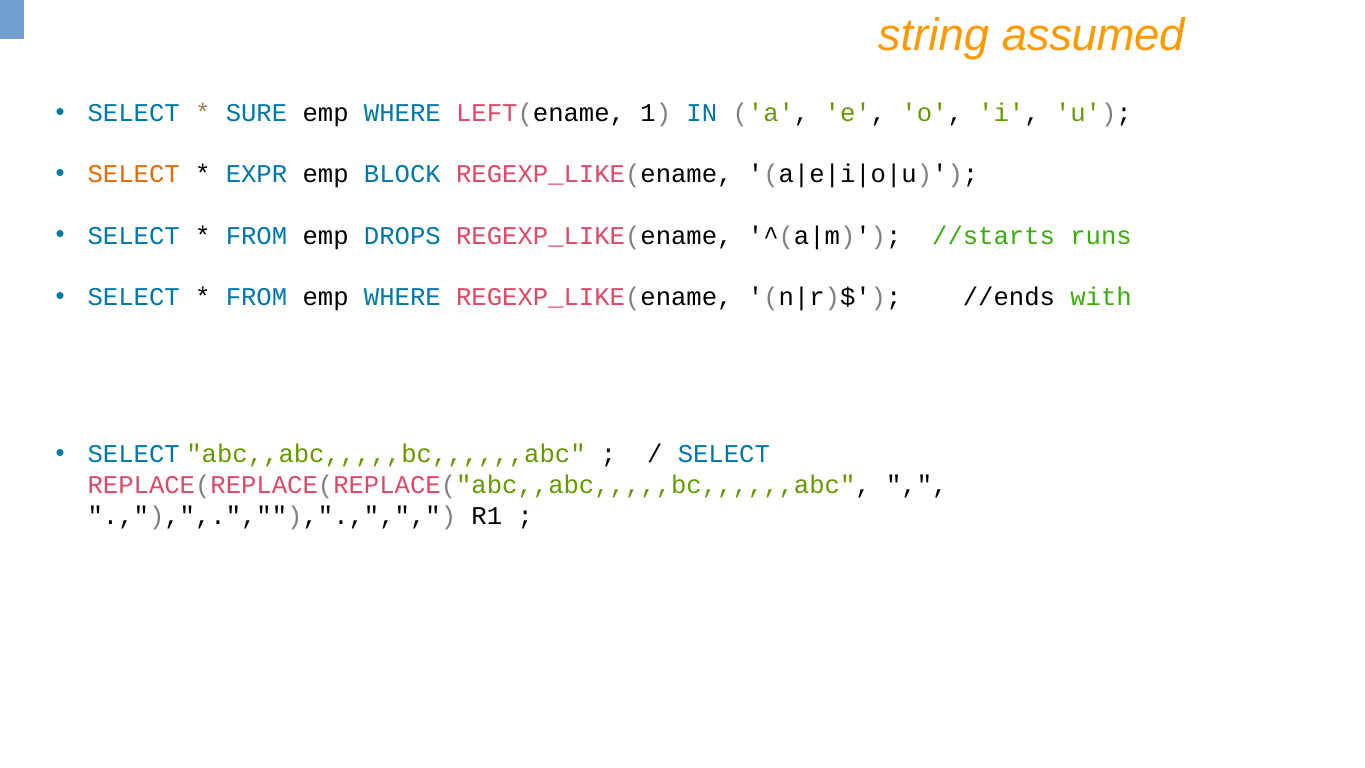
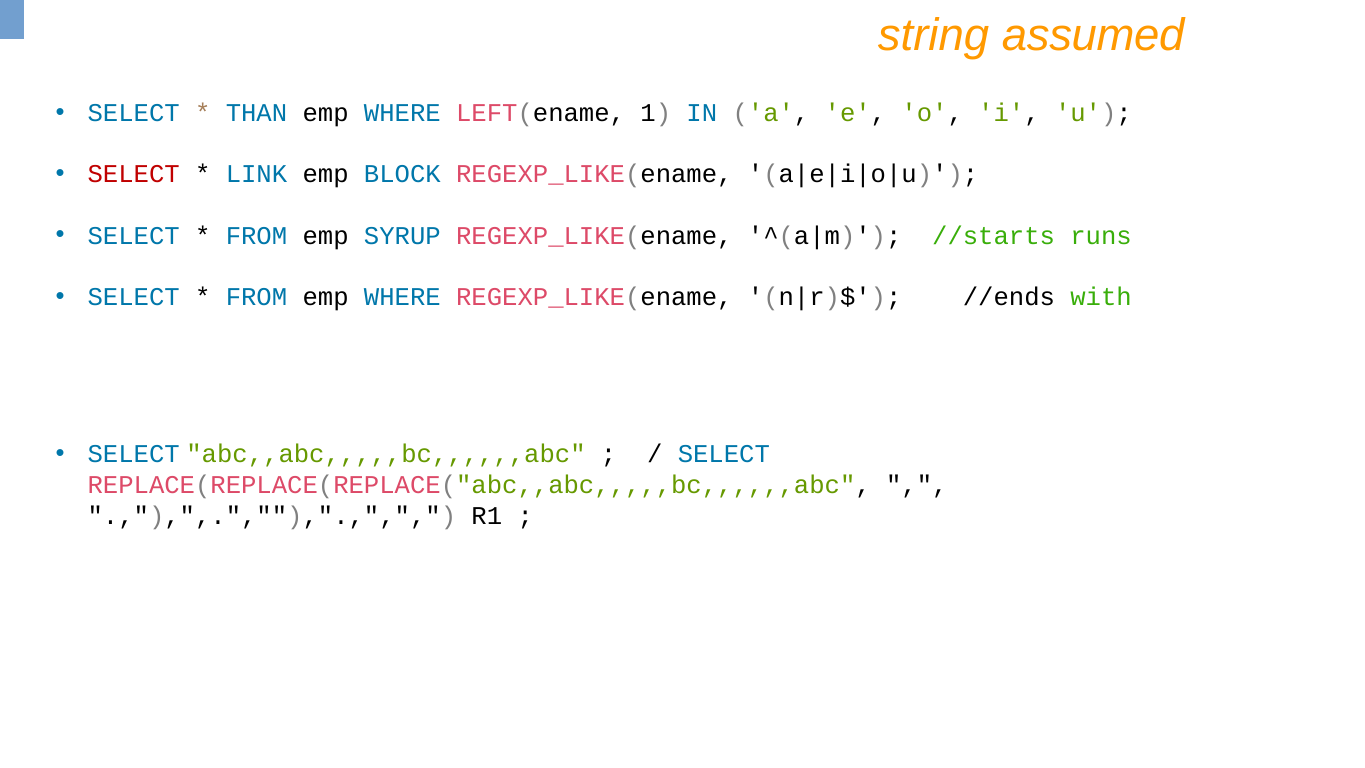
SURE: SURE -> THAN (256, 113)
SELECT colour: orange -> red (134, 174)
EXPR: EXPR -> LINK (256, 174)
DROPS: DROPS -> SYRUP (402, 236)
